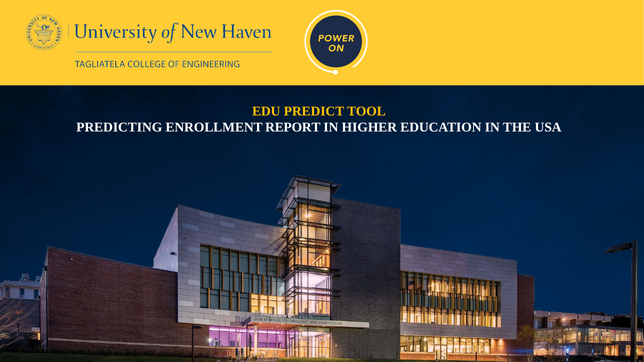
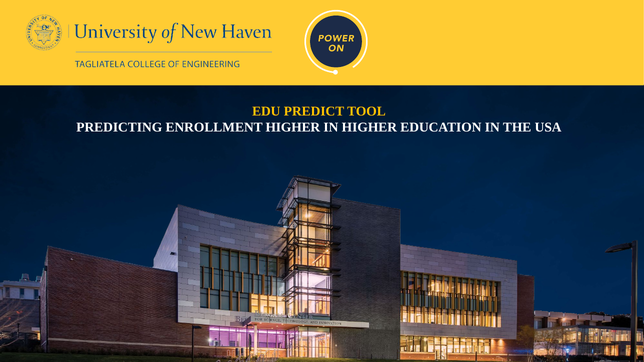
ENROLLMENT REPORT: REPORT -> HIGHER (293, 127)
